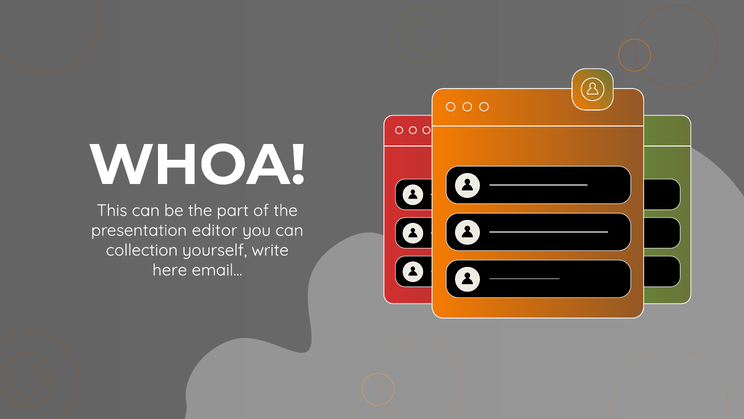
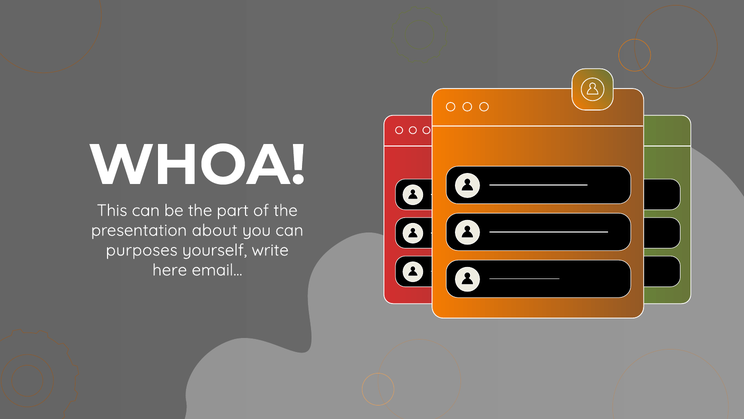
editor: editor -> about (215, 230)
collection: collection -> purposes (142, 250)
